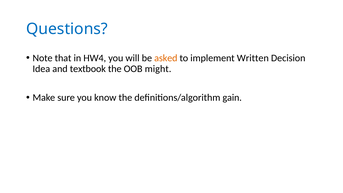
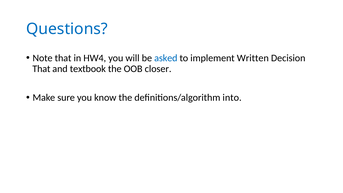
asked colour: orange -> blue (166, 58)
Idea: Idea -> That (41, 69)
might: might -> closer (158, 69)
gain: gain -> into (232, 98)
